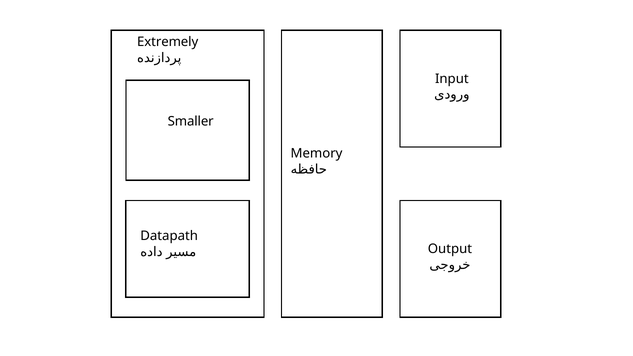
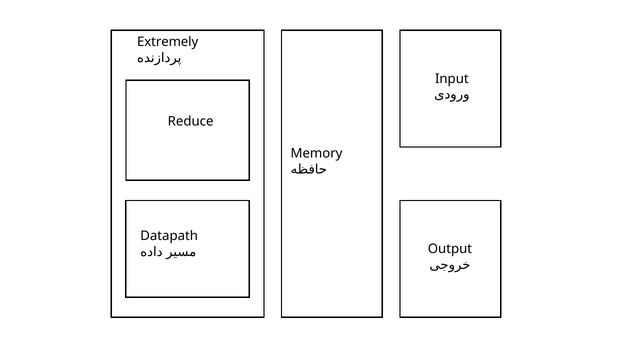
Smaller: Smaller -> Reduce (191, 121)
